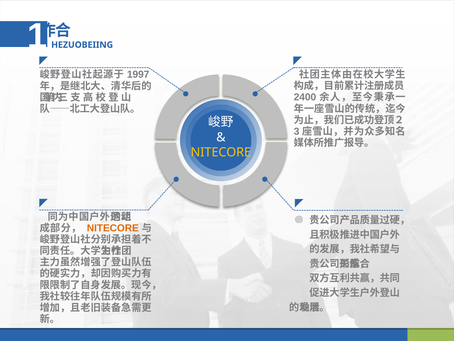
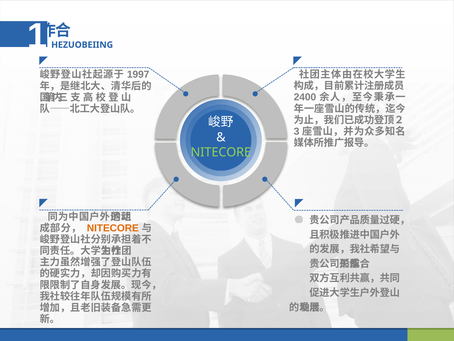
NITECORE colour: yellow -> light green (221, 152)
